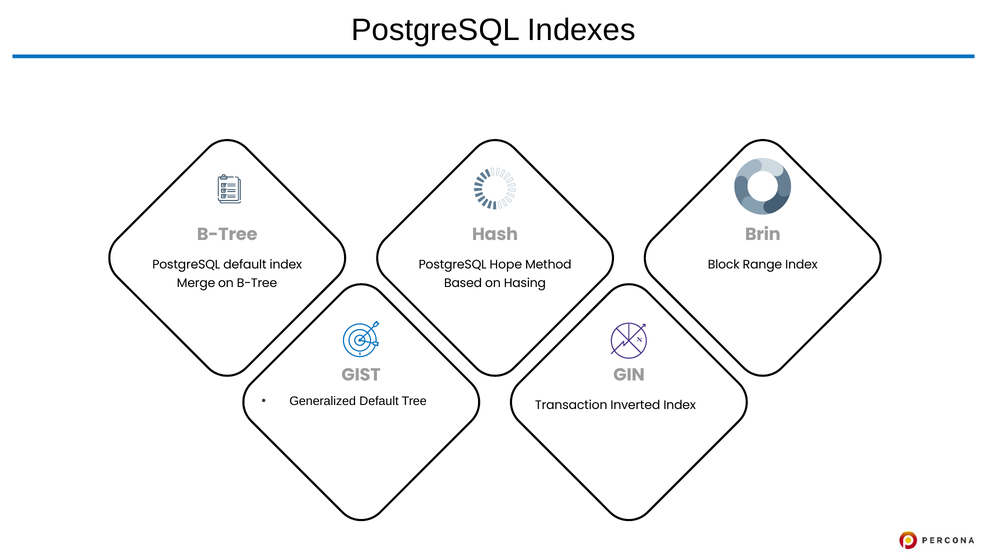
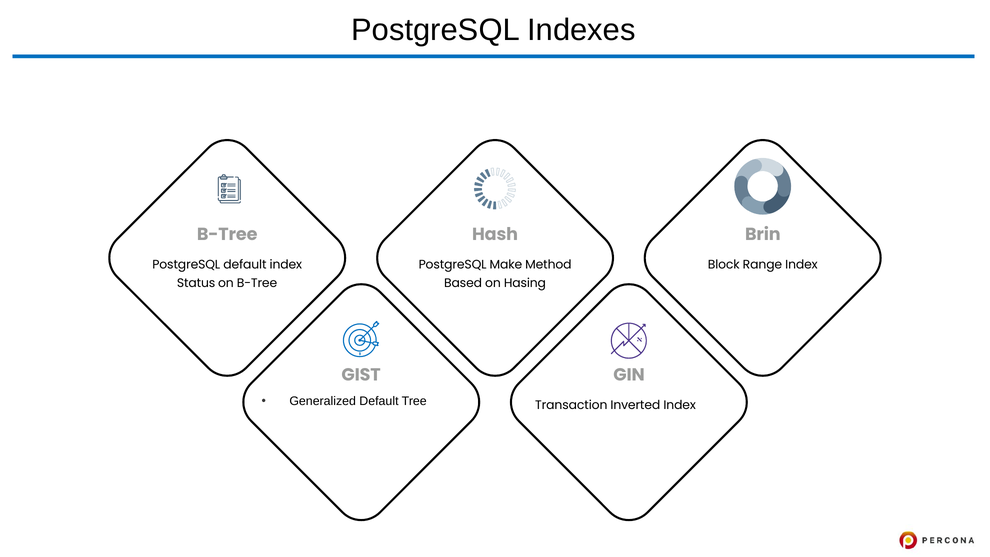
Hope: Hope -> Make (506, 265)
Merge: Merge -> Status (196, 283)
